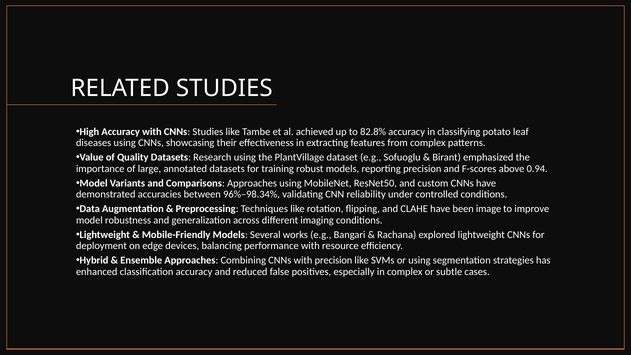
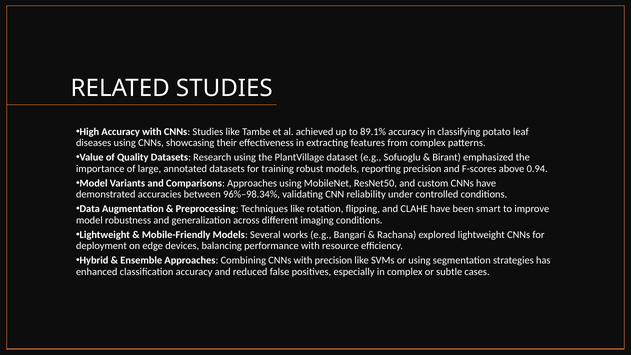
82.8%: 82.8% -> 89.1% (373, 132)
image: image -> smart (488, 209)
